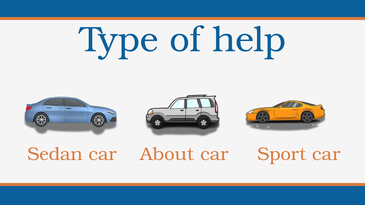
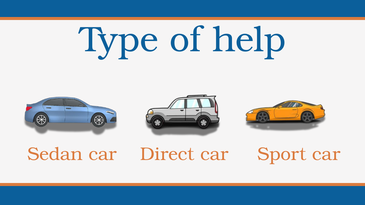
About: About -> Direct (167, 154)
